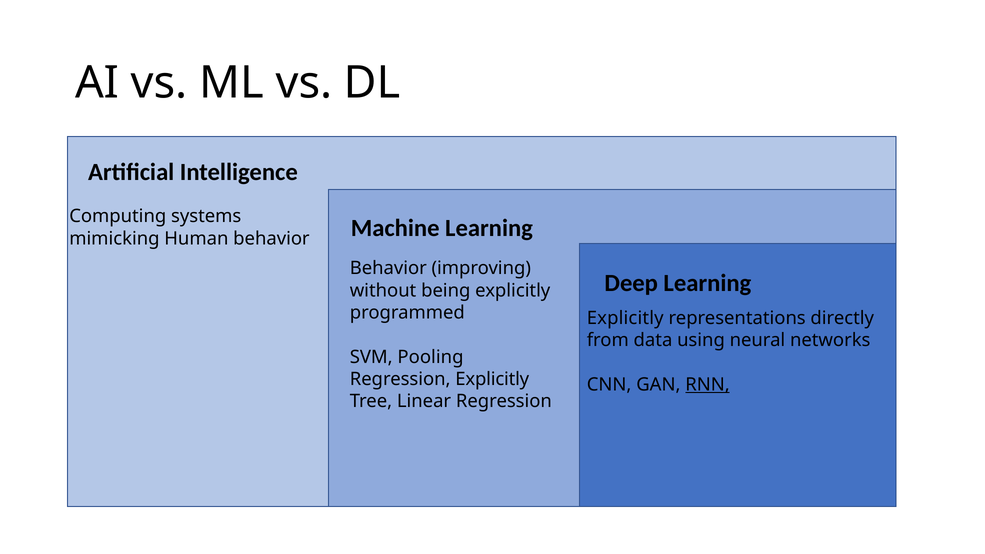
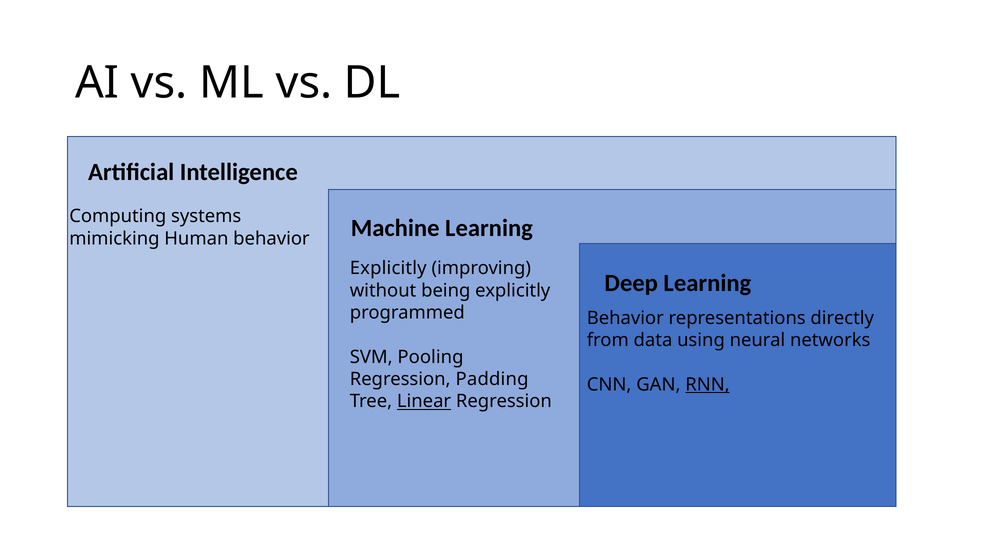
Behavior: Behavior -> Explicitly (388, 268)
Explicitly: Explicitly -> Behavior (625, 318)
Explicitly: Explicitly -> Padding (492, 379)
Linear underline: none -> present (424, 401)
